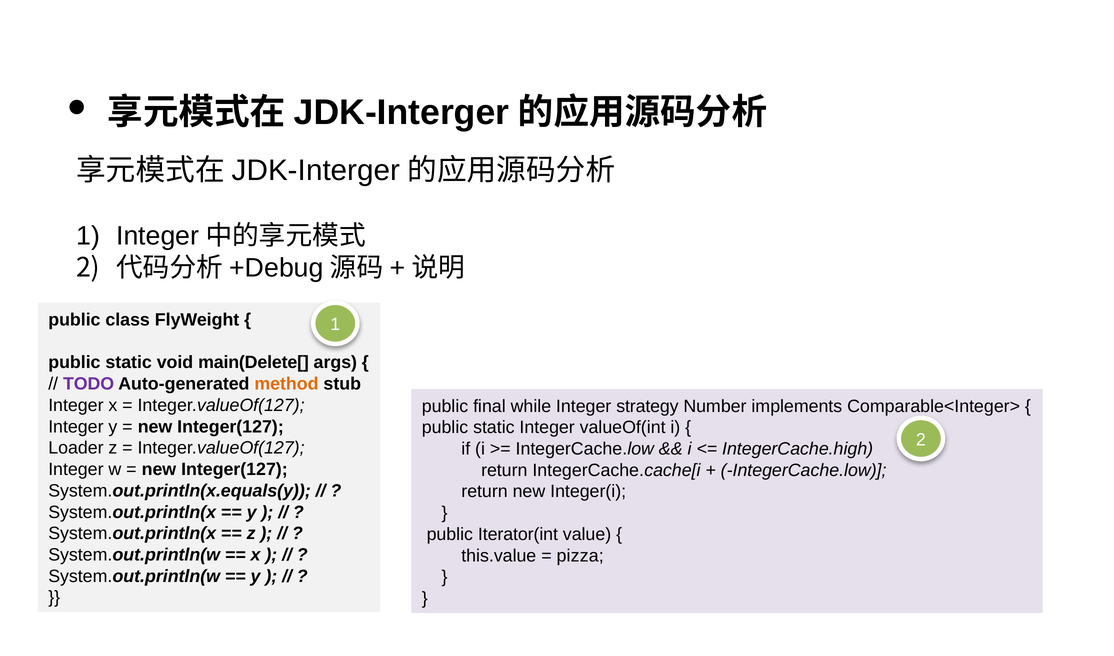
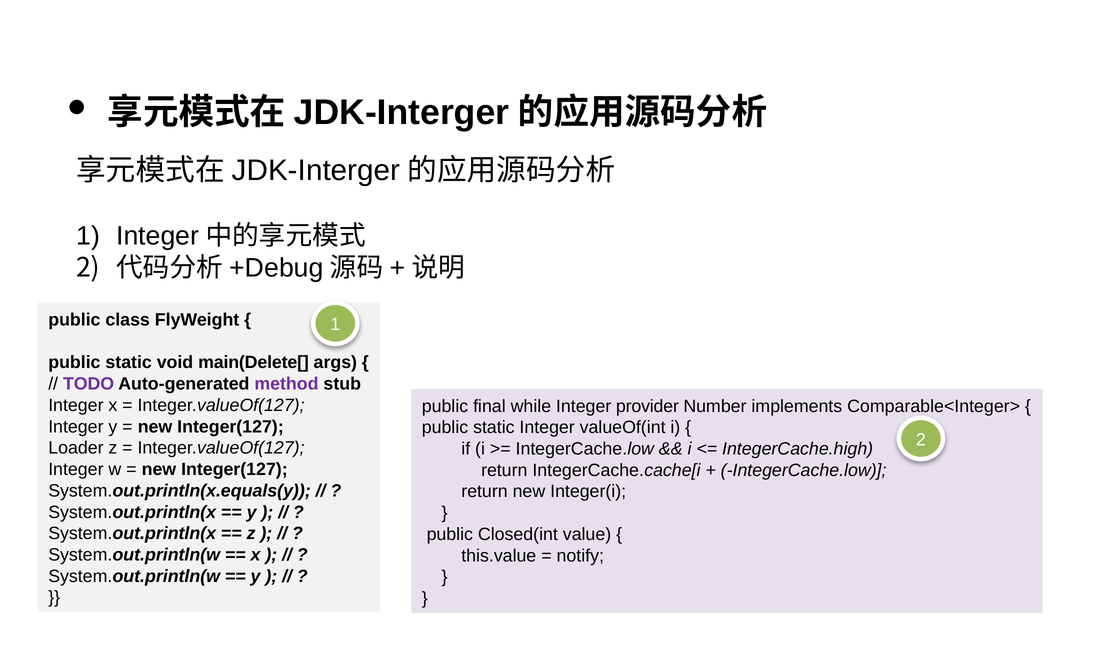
method colour: orange -> purple (286, 384)
strategy: strategy -> provider (647, 406)
Iterator(int: Iterator(int -> Closed(int (518, 534)
pizza: pizza -> notify (580, 556)
